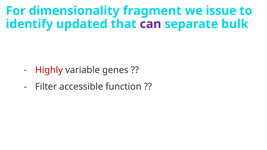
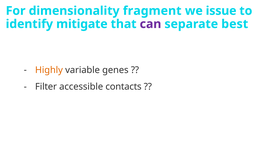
updated: updated -> mitigate (82, 24)
bulk: bulk -> best (235, 24)
Highly colour: red -> orange (49, 70)
function: function -> contacts (123, 87)
